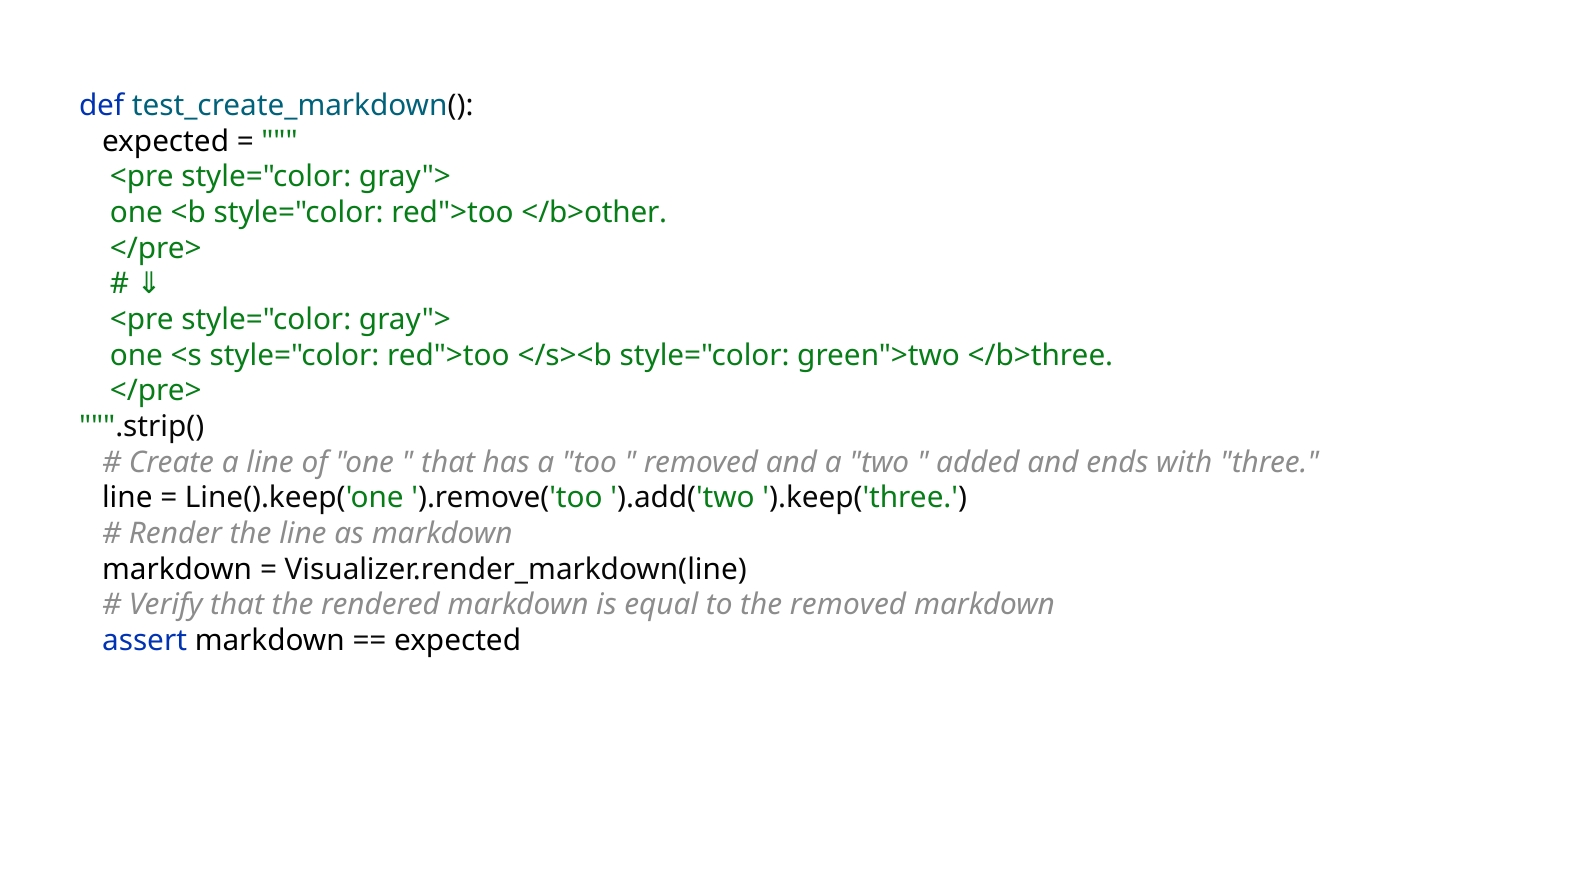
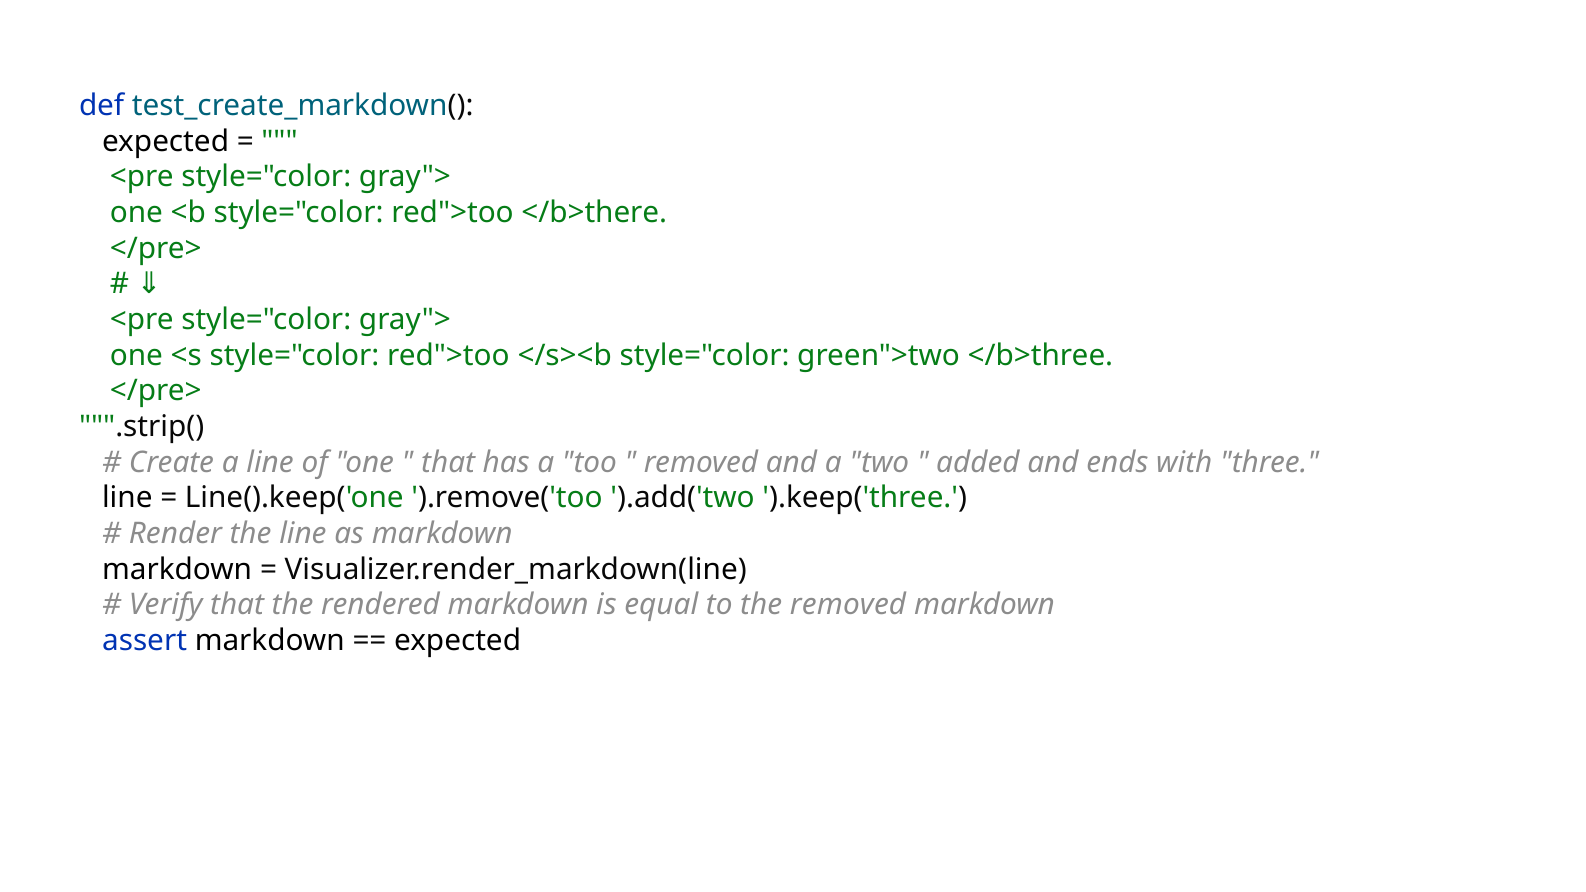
</b>other: </b>other -> </b>there (594, 213)
